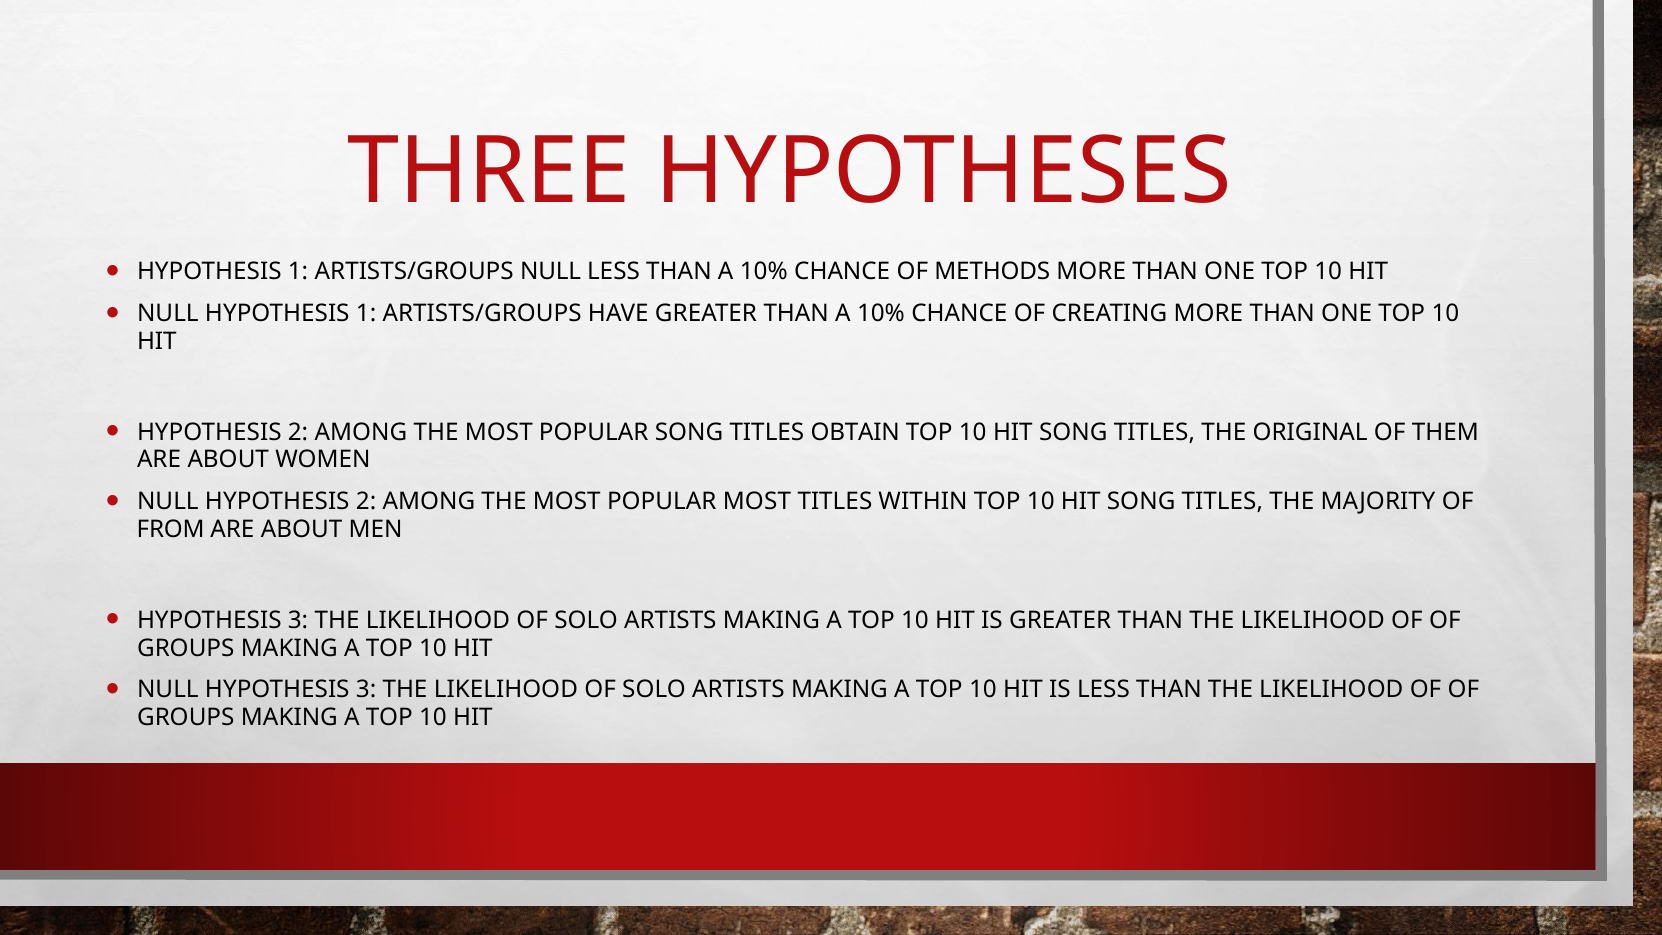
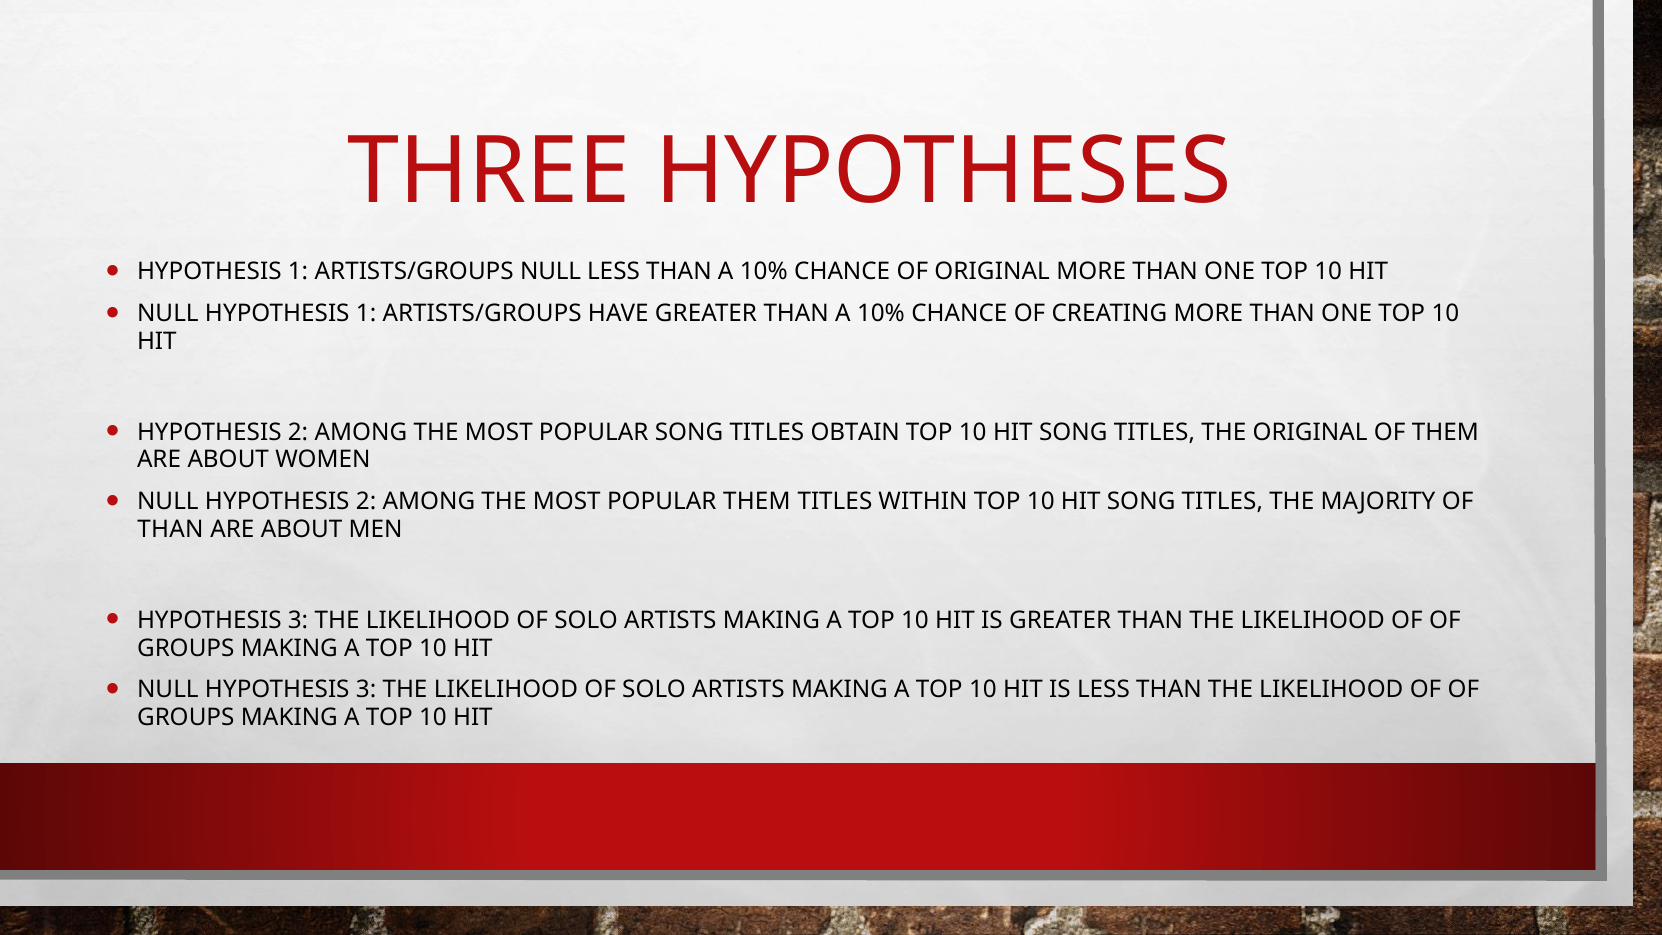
OF METHODS: METHODS -> ORIGINAL (992, 272)
POPULAR MOST: MOST -> THEM (757, 502)
FROM: FROM -> THAN (170, 530)
